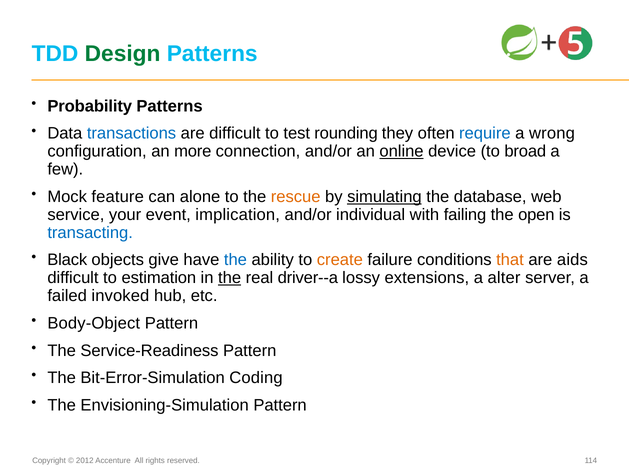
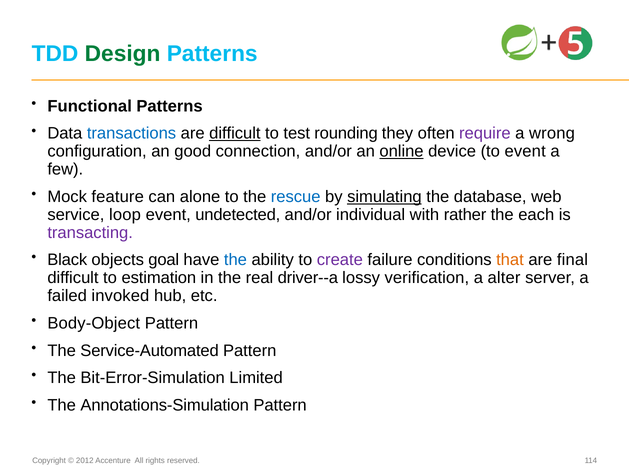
Probability: Probability -> Functional (90, 106)
difficult underline: none -> present (235, 133)
require colour: blue -> purple (485, 133)
more: more -> good (193, 151)
to broad: broad -> event (525, 151)
rescue colour: orange -> blue (296, 197)
your: your -> loop (125, 215)
implication: implication -> undetected (238, 215)
failing: failing -> rather (465, 215)
open: open -> each (536, 215)
transacting colour: blue -> purple (90, 233)
give: give -> goal (164, 260)
create colour: orange -> purple (340, 260)
aids: aids -> final (572, 260)
the underline: present -> none (230, 278)
extensions: extensions -> verification (427, 278)
Service-Readiness: Service-Readiness -> Service-Automated (150, 350)
Coding: Coding -> Limited (256, 378)
Envisioning-Simulation: Envisioning-Simulation -> Annotations-Simulation (165, 405)
